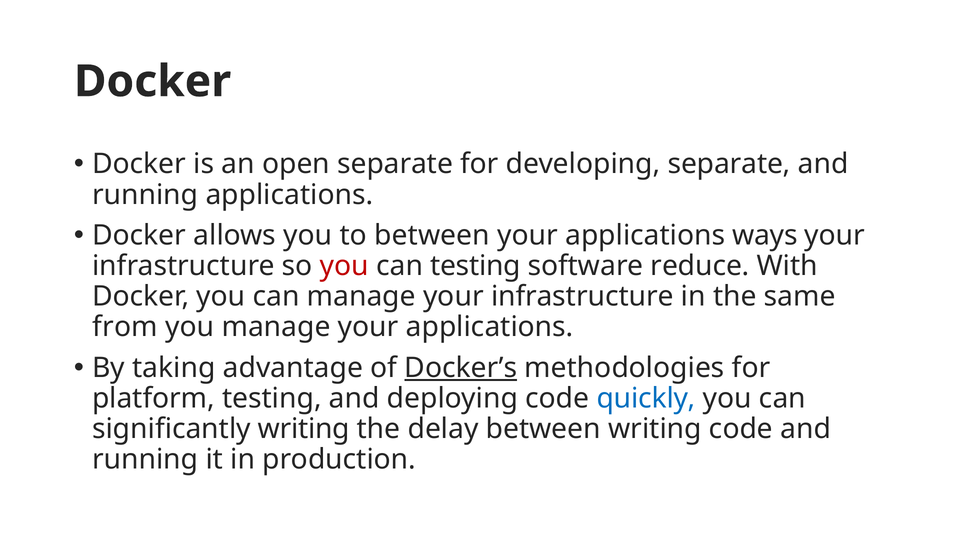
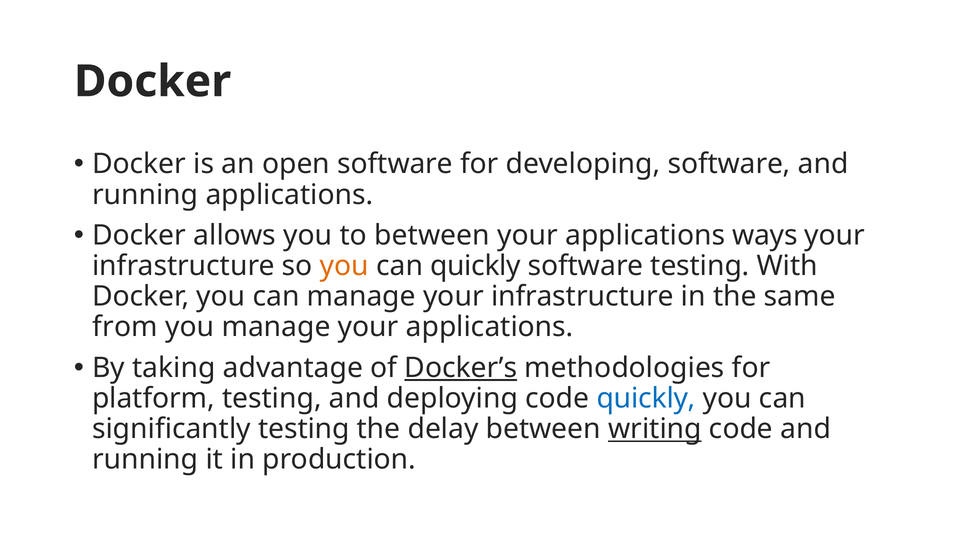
open separate: separate -> software (395, 164)
developing separate: separate -> software (729, 164)
you colour: red -> orange (344, 266)
can testing: testing -> quickly (475, 266)
software reduce: reduce -> testing (700, 266)
significantly writing: writing -> testing (304, 429)
writing underline: none -> present (655, 429)
